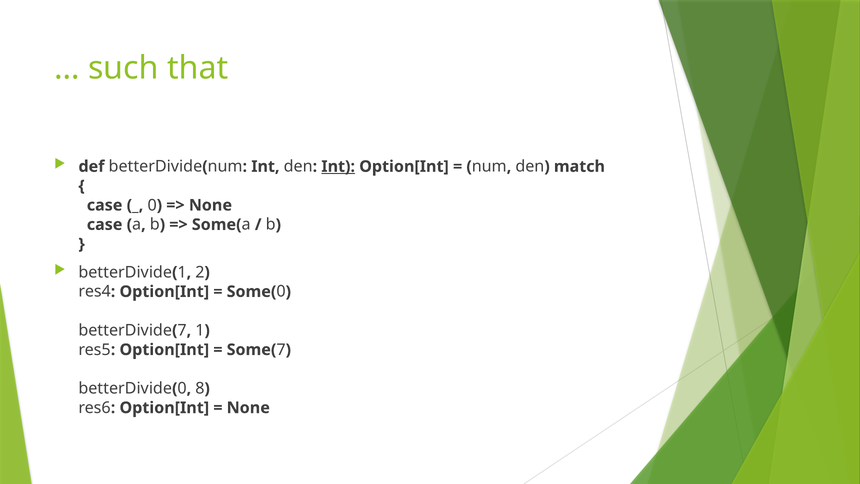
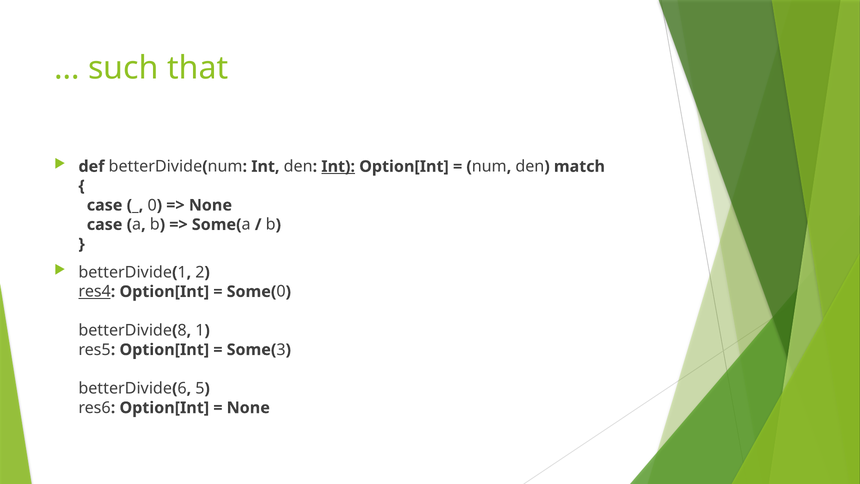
res4 underline: none -> present (95, 292)
7: 7 -> 8 (182, 330)
7: 7 -> 3 (281, 350)
0: 0 -> 6 (182, 388)
8: 8 -> 5 (200, 388)
